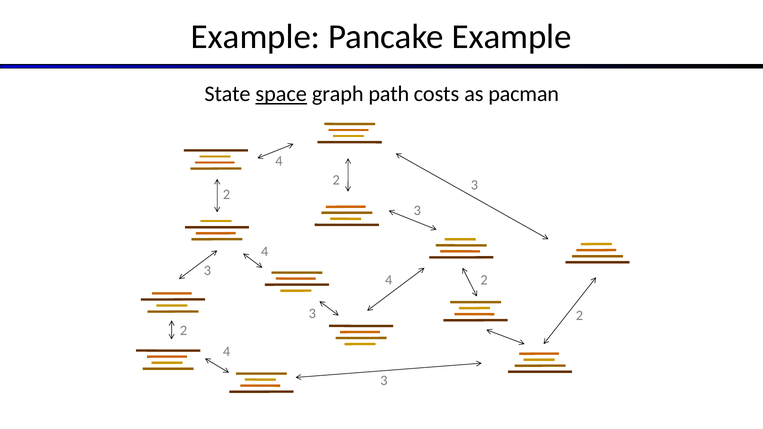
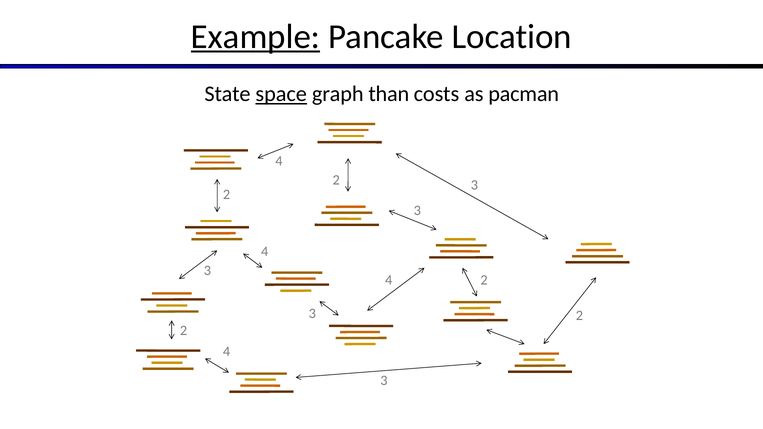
Example underline: none -> present (256, 37)
Pancake Example: Example -> Location (512, 37)
path: path -> than (389, 94)
